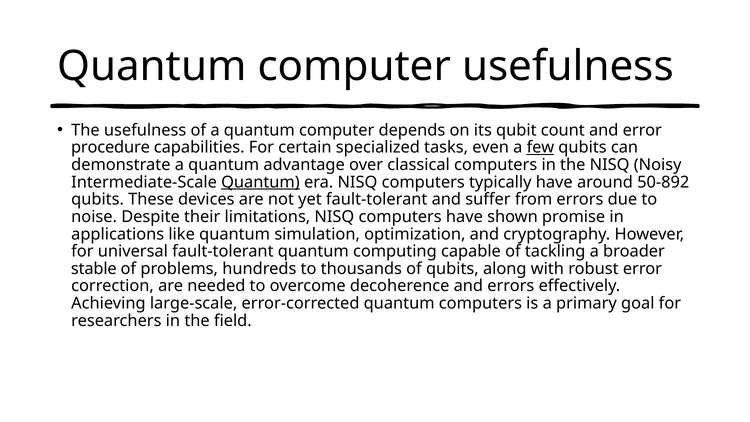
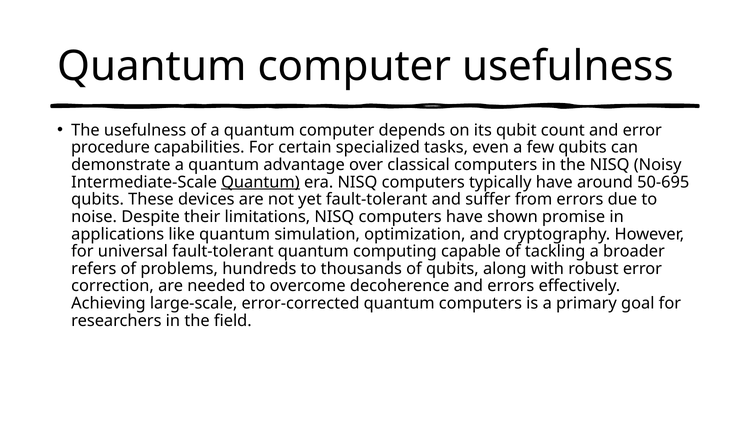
few underline: present -> none (540, 147)
50-892: 50-892 -> 50-695 (663, 182)
stable: stable -> refers (94, 269)
